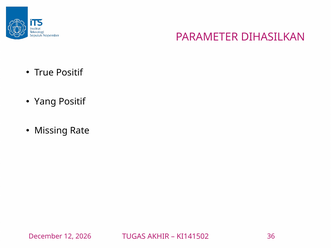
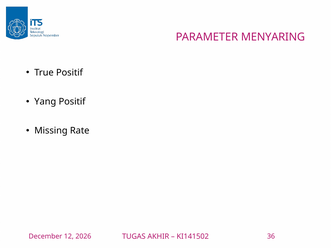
DIHASILKAN: DIHASILKAN -> MENYARING (273, 37)
